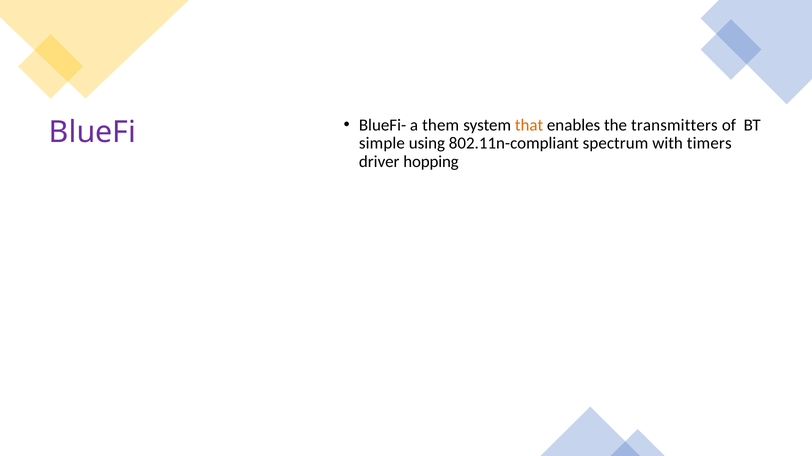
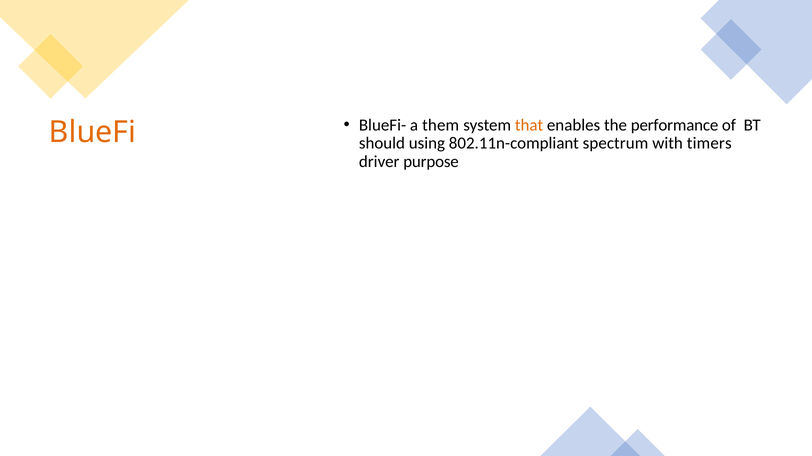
BlueFi colour: purple -> orange (93, 132)
transmitters: transmitters -> performance (675, 125)
simple: simple -> should (382, 143)
hopping: hopping -> purpose (431, 162)
